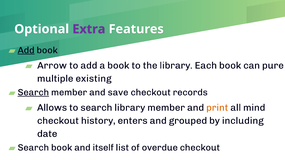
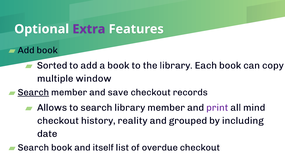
Add underline: present -> none (26, 50)
Arrow: Arrow -> Sorted (52, 66)
pure: pure -> copy (273, 66)
existing: existing -> window (94, 79)
print colour: orange -> purple (217, 108)
enters: enters -> reality (133, 121)
